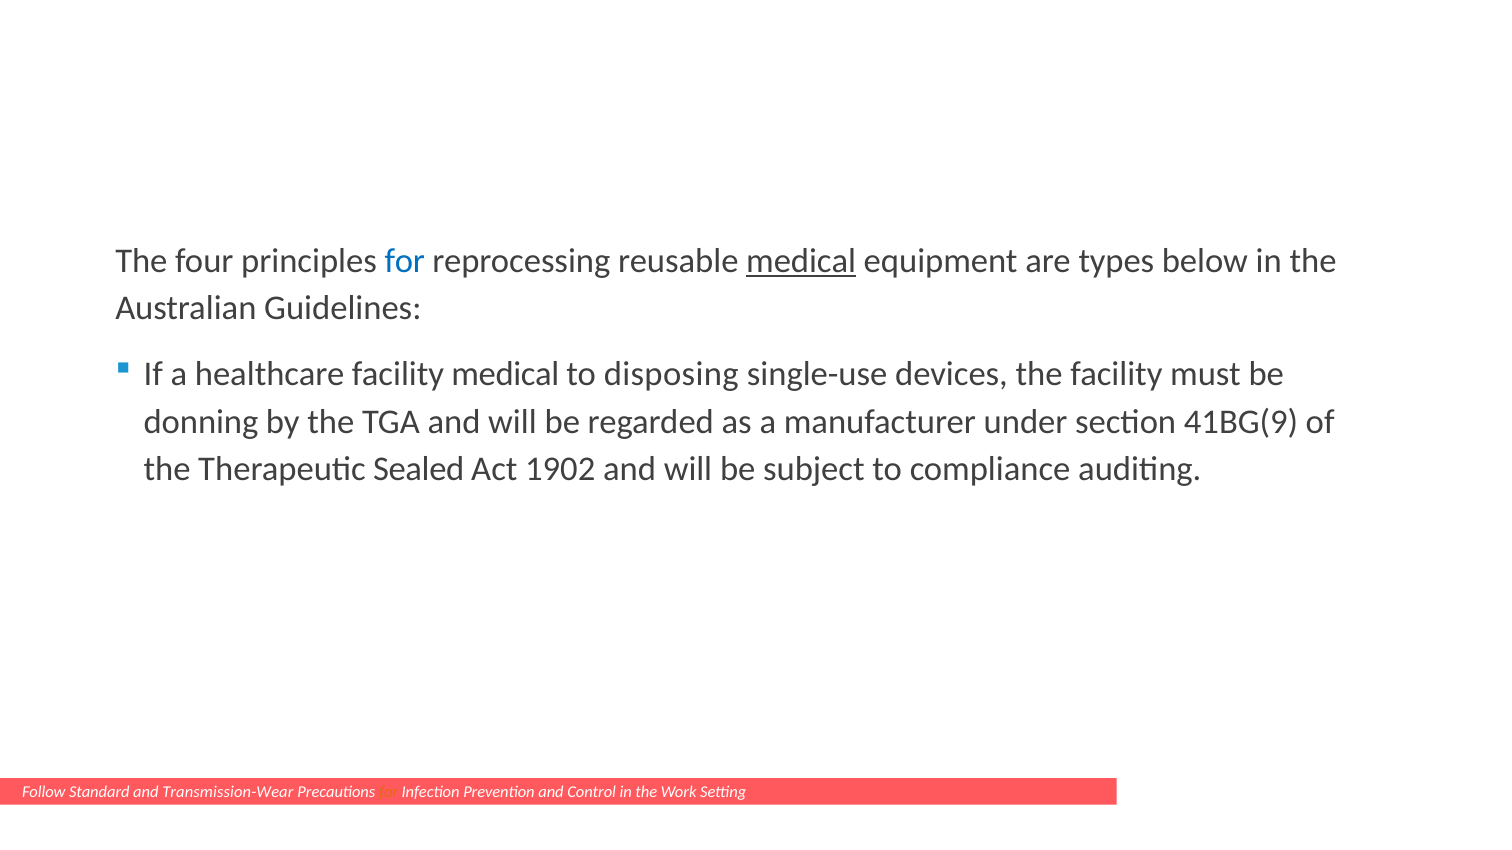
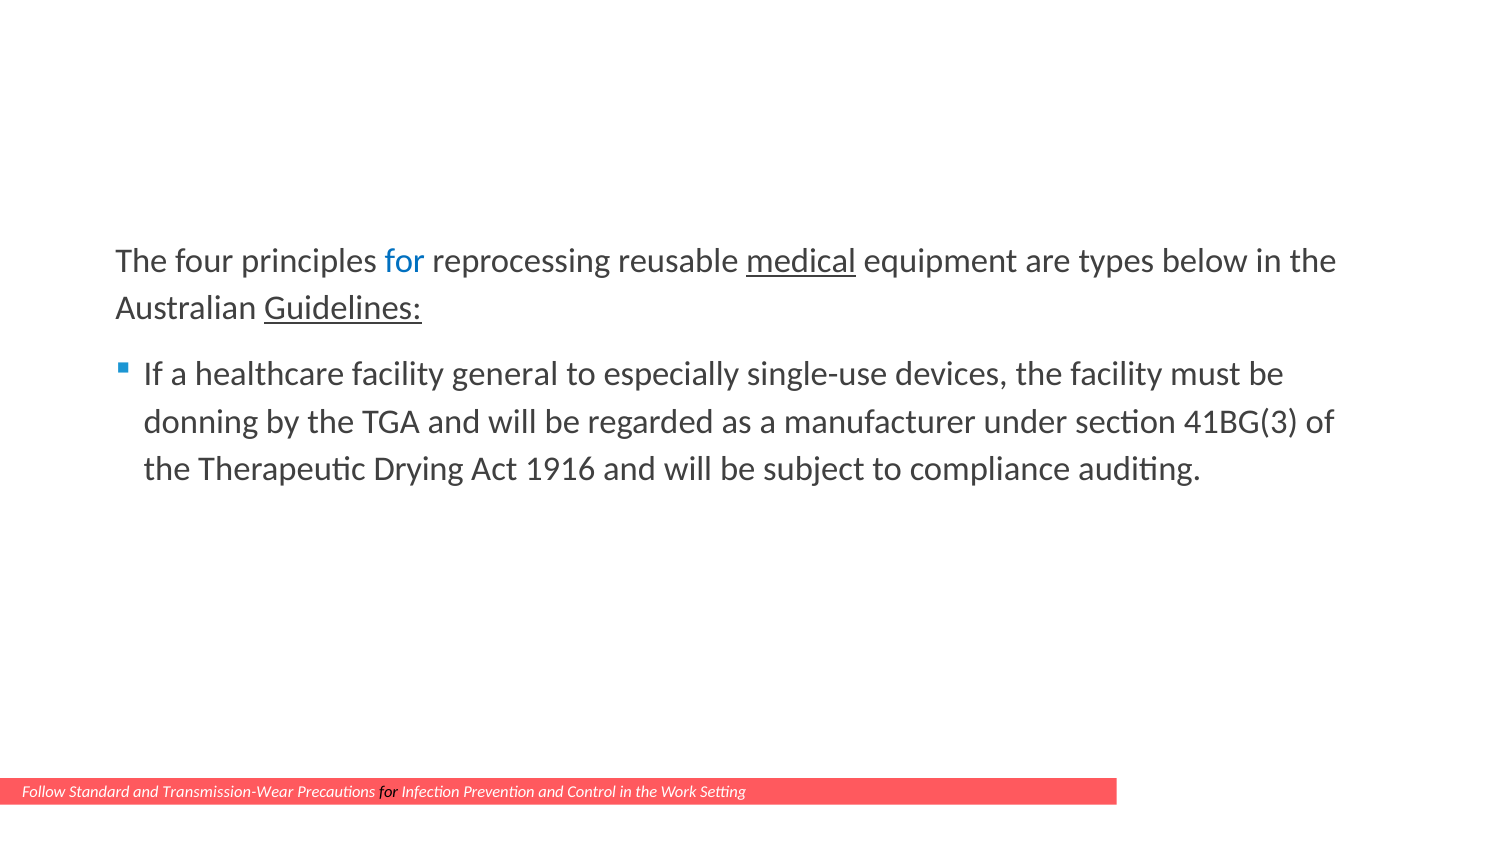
Guidelines underline: none -> present (343, 308)
facility medical: medical -> general (505, 375)
disposing: disposing -> especially (671, 375)
41BG(9: 41BG(9 -> 41BG(3 (1241, 422)
Sealed: Sealed -> Drying (419, 469)
1902: 1902 -> 1916 (560, 469)
for colour: orange -> black (389, 793)
